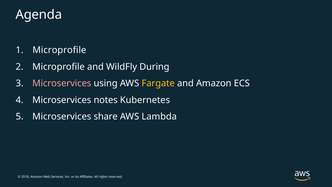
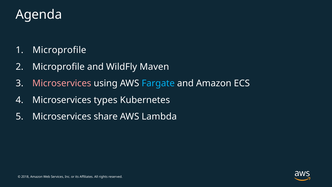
During: During -> Maven (154, 67)
Fargate colour: yellow -> light blue (158, 83)
notes: notes -> types (106, 100)
